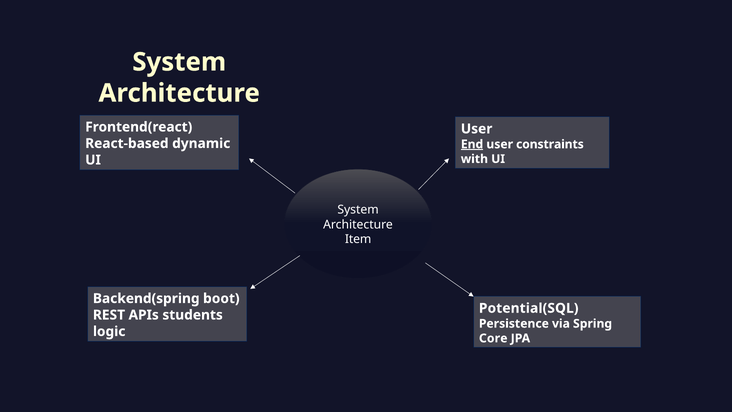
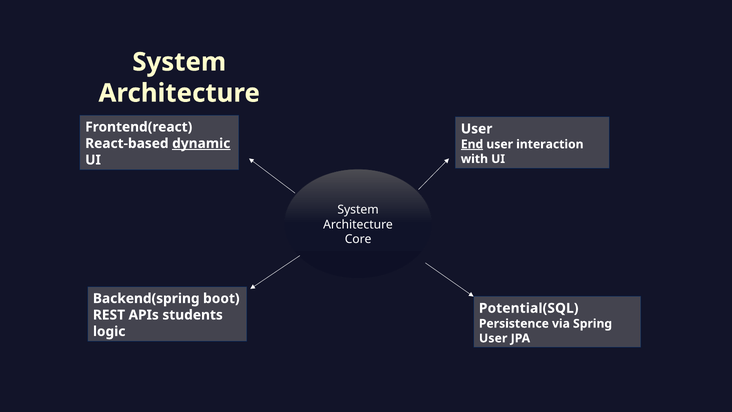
dynamic underline: none -> present (201, 143)
constraints: constraints -> interaction (550, 144)
Item: Item -> Core (358, 239)
Core: Core -> User (493, 338)
